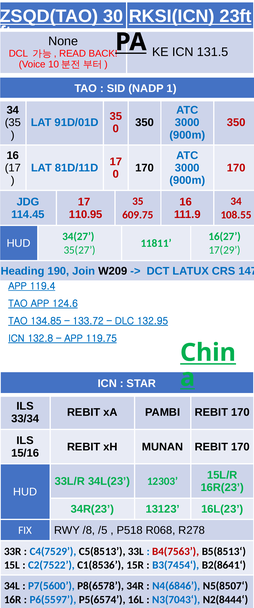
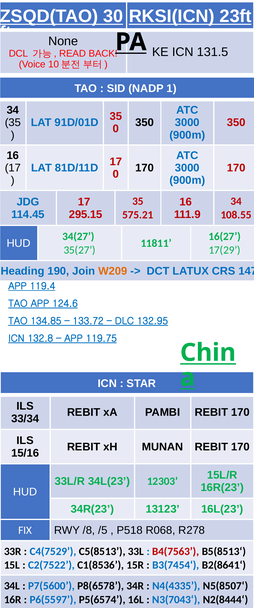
110.95: 110.95 -> 295.15 (86, 214)
609.75: 609.75 -> 575.21 (138, 215)
W209 colour: black -> orange (113, 271)
N4(6846: N4(6846 -> N4(4335 (176, 586)
